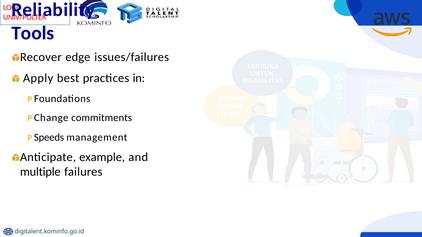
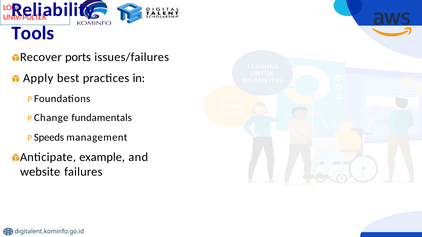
edge: edge -> ports (78, 57)
commitments: commitments -> fundamentals (102, 118)
multiple: multiple -> website (40, 172)
